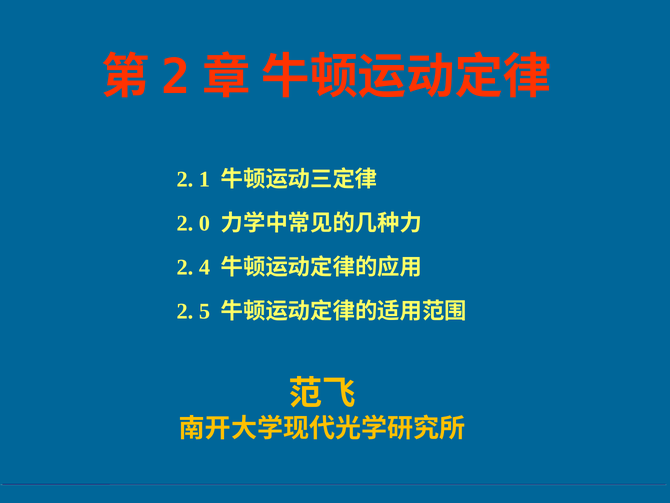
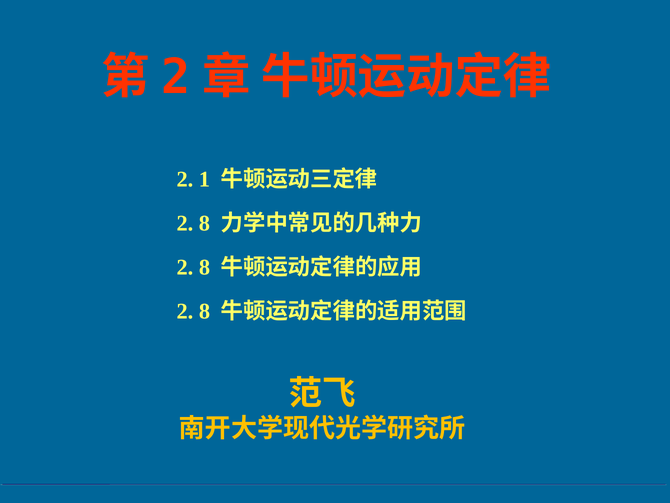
0: 0 -> 8 (204, 223)
4: 4 -> 8 (204, 267)
5: 5 -> 8 (204, 311)
